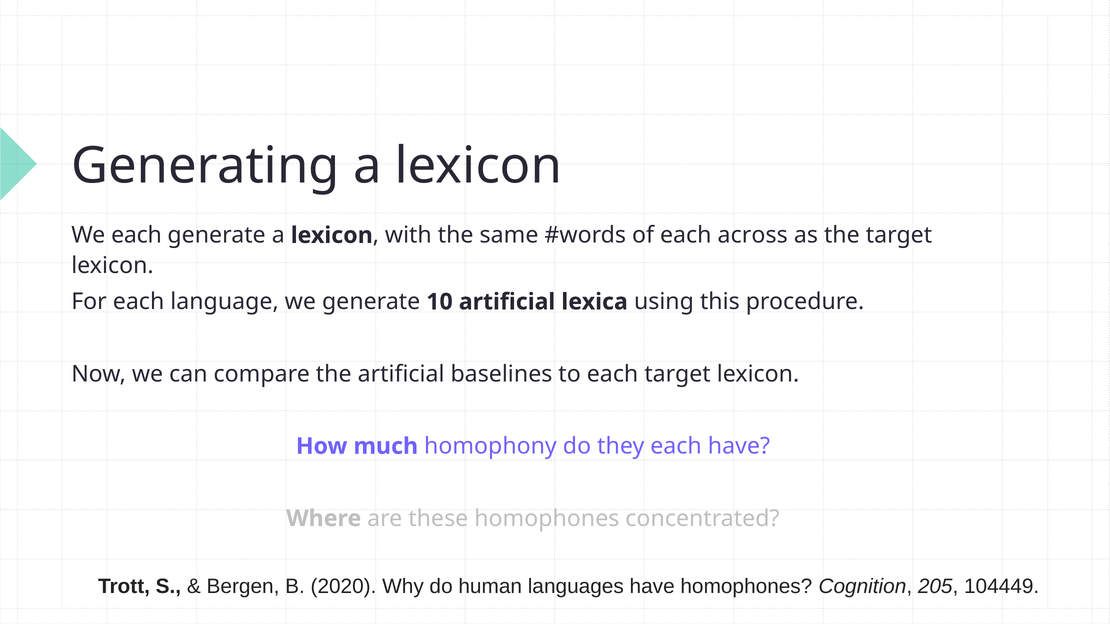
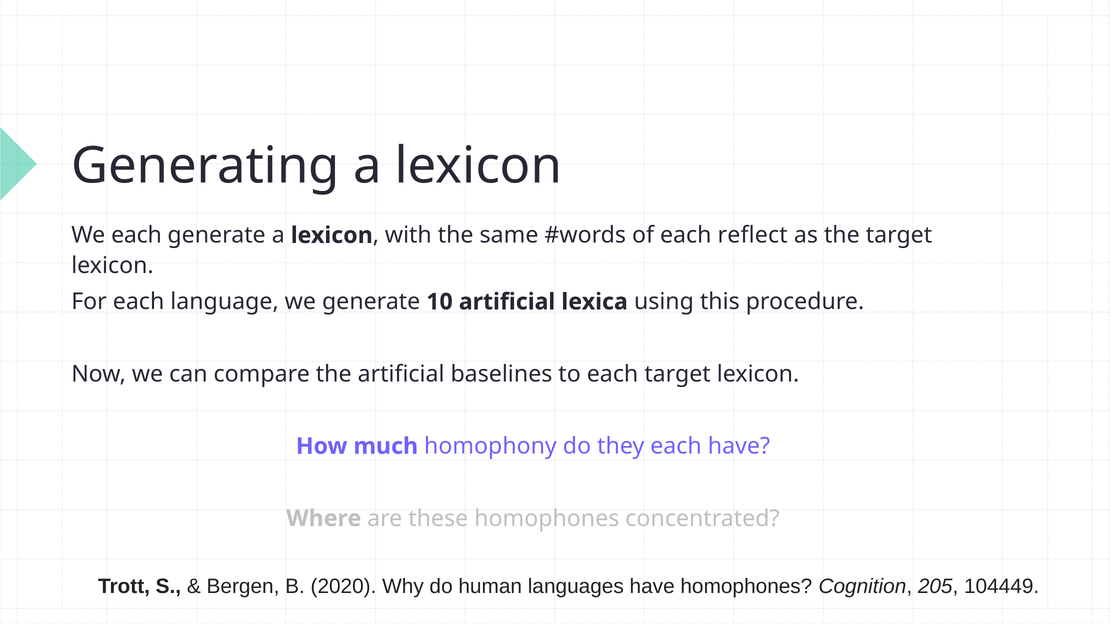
across: across -> reflect (753, 235)
